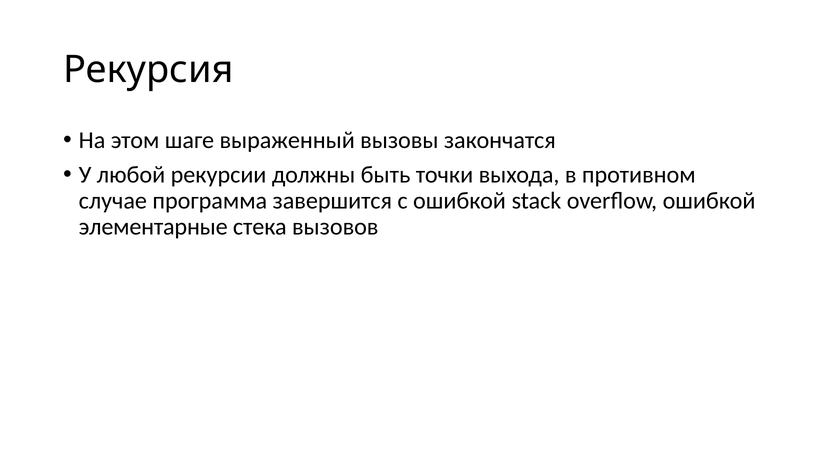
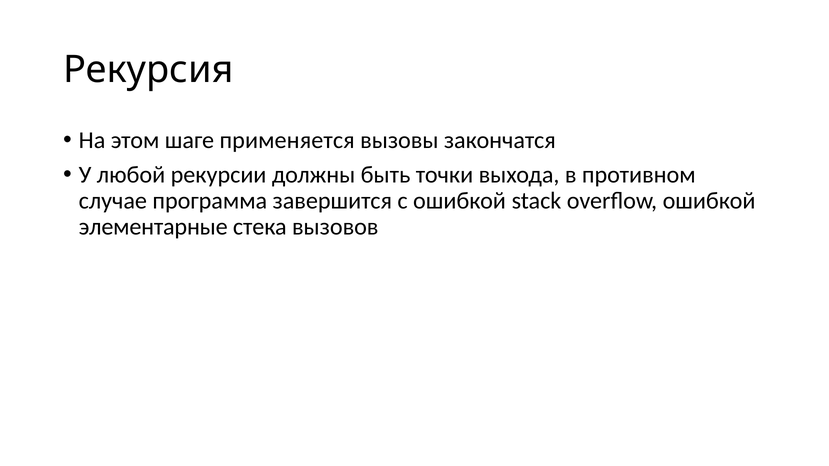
выраженный: выраженный -> применяется (287, 140)
